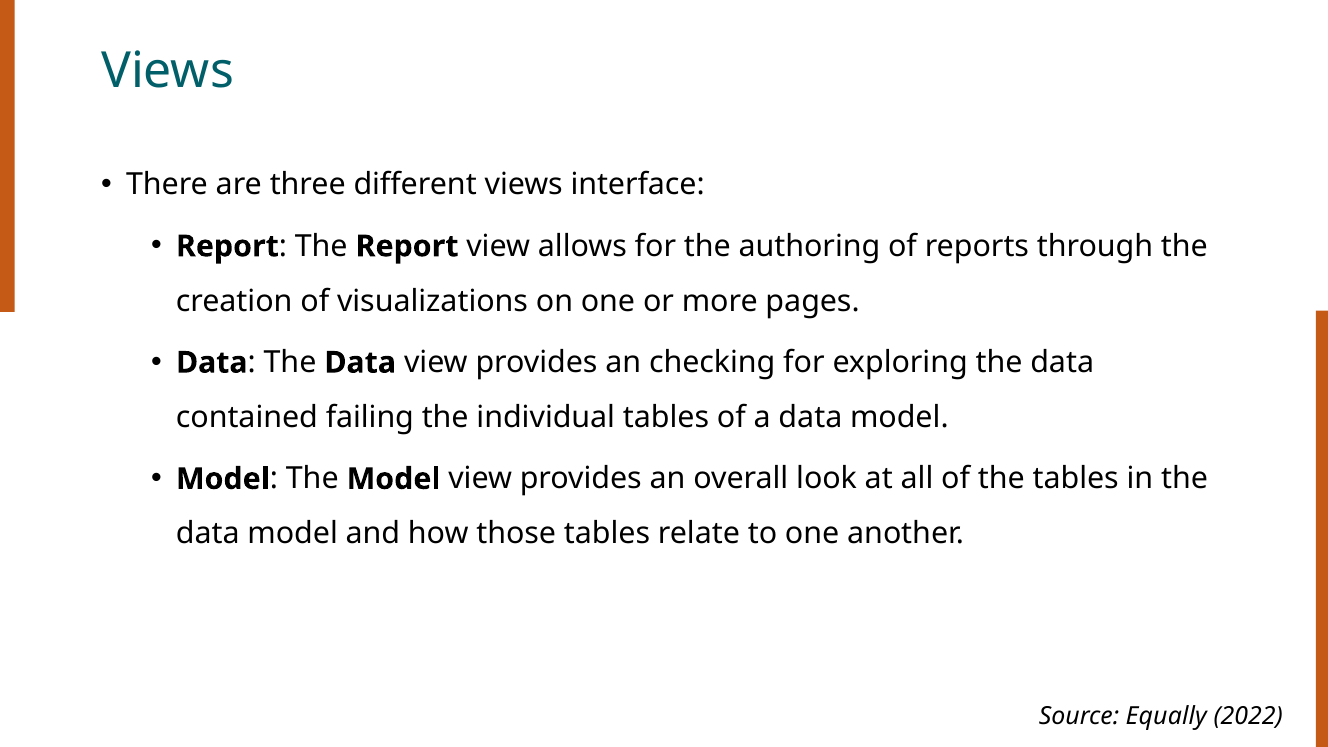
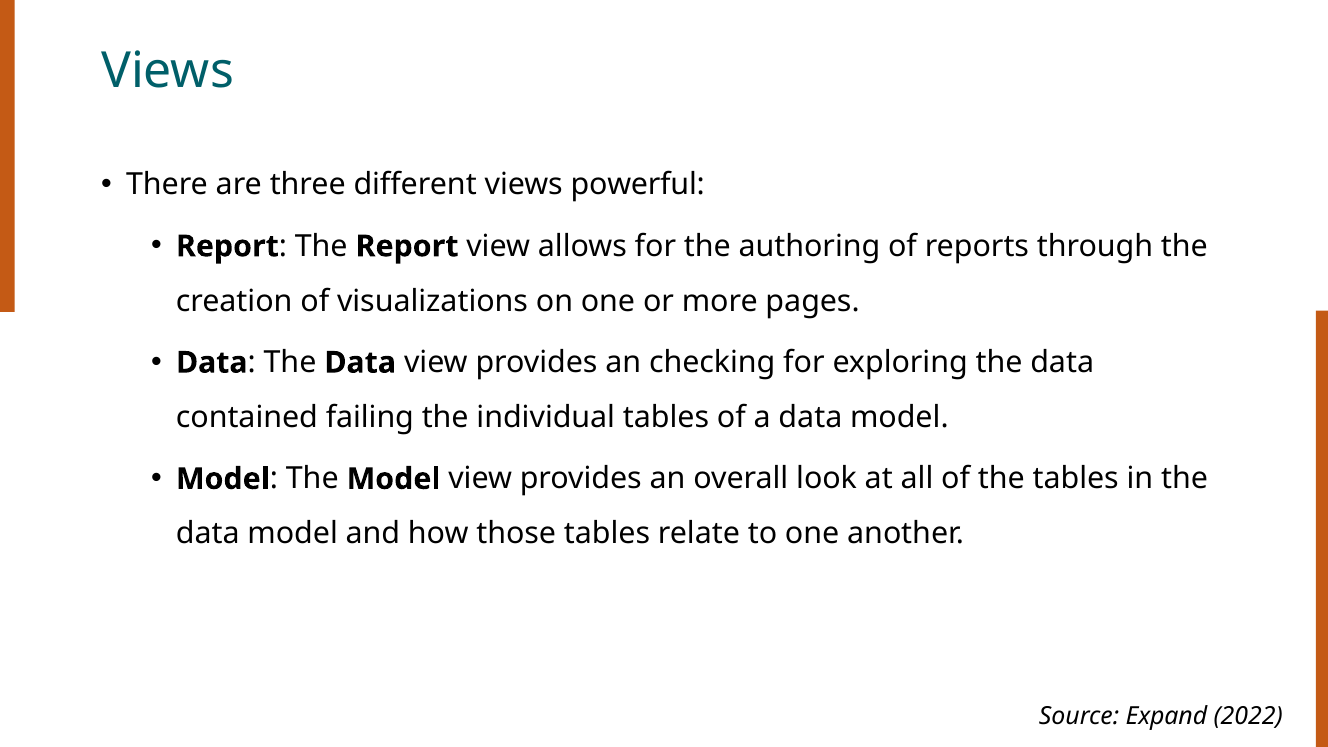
interface: interface -> powerful (638, 185)
Equally: Equally -> Expand (1166, 716)
